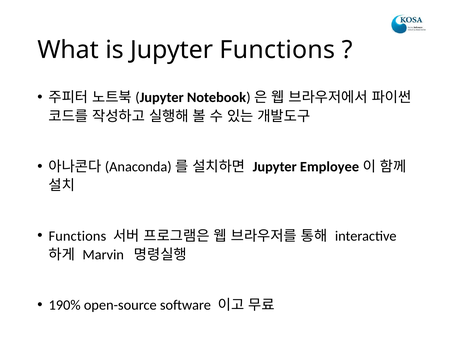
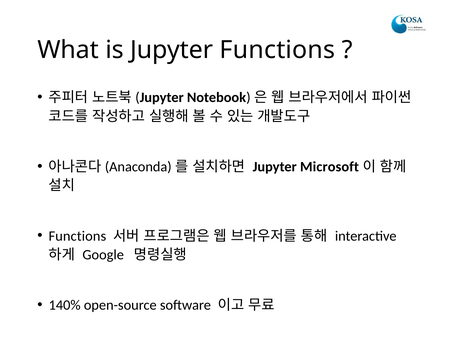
Employee: Employee -> Microsoft (330, 167)
Marvin: Marvin -> Google (103, 255)
190%: 190% -> 140% (65, 305)
